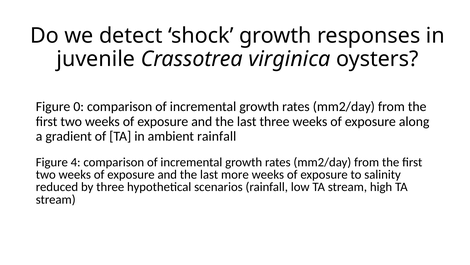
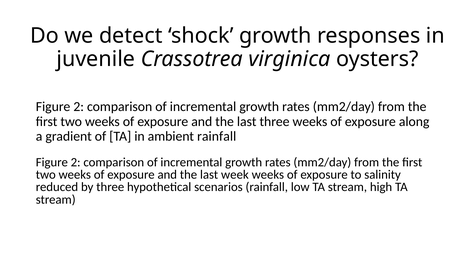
0: 0 -> 2 (79, 106)
4: 4 -> 2 (76, 162)
more: more -> week (235, 174)
